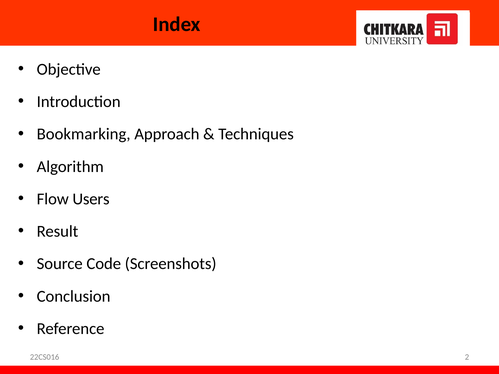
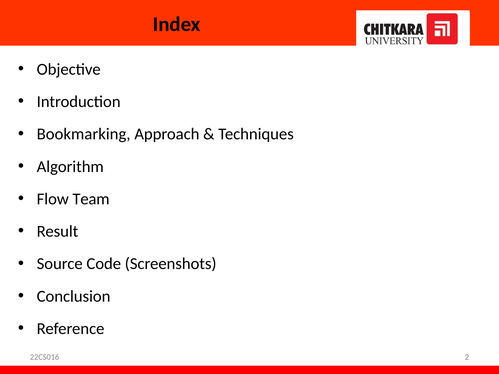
Users: Users -> Team (91, 199)
